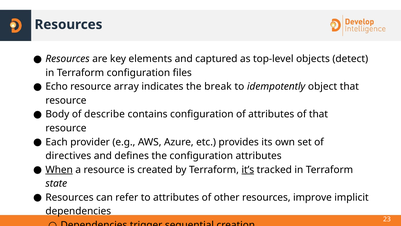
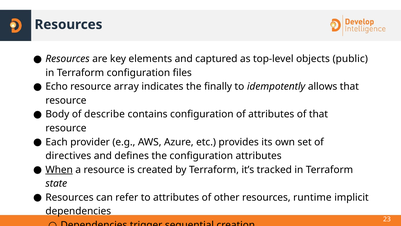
detect: detect -> public (350, 59)
break: break -> finally (218, 86)
object: object -> allows (323, 86)
it’s underline: present -> none (248, 169)
improve: improve -> runtime (312, 197)
